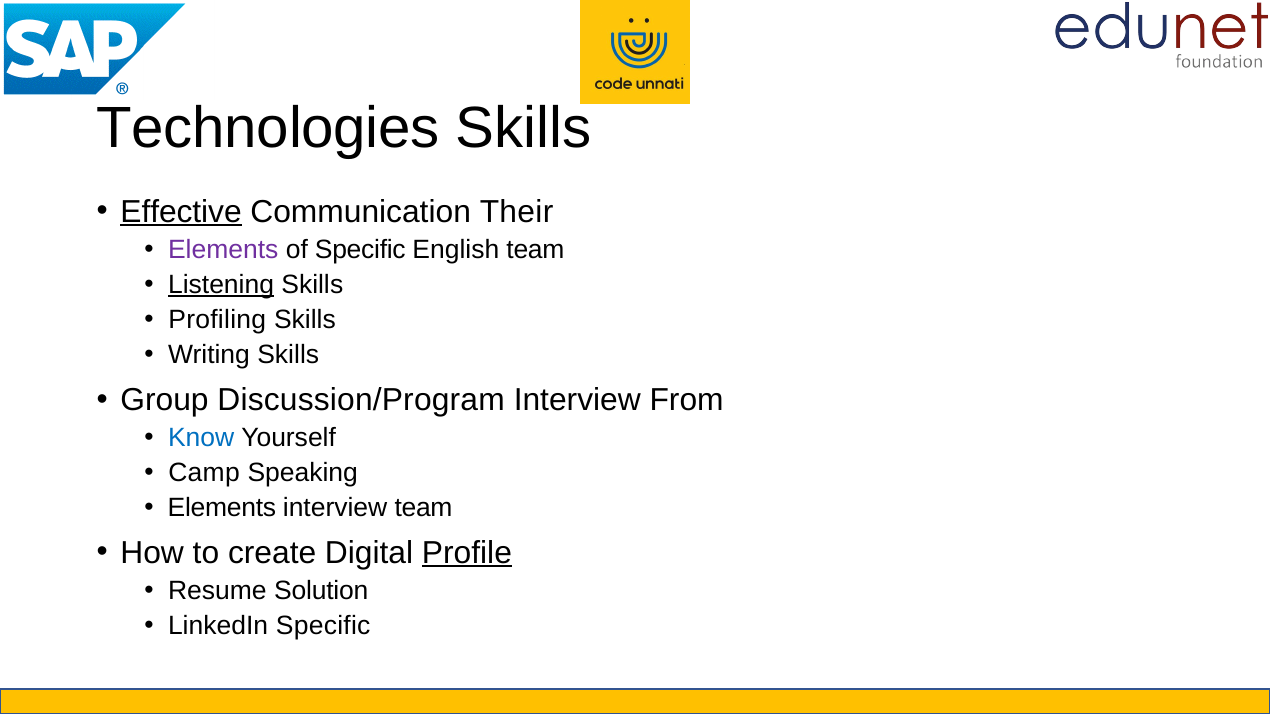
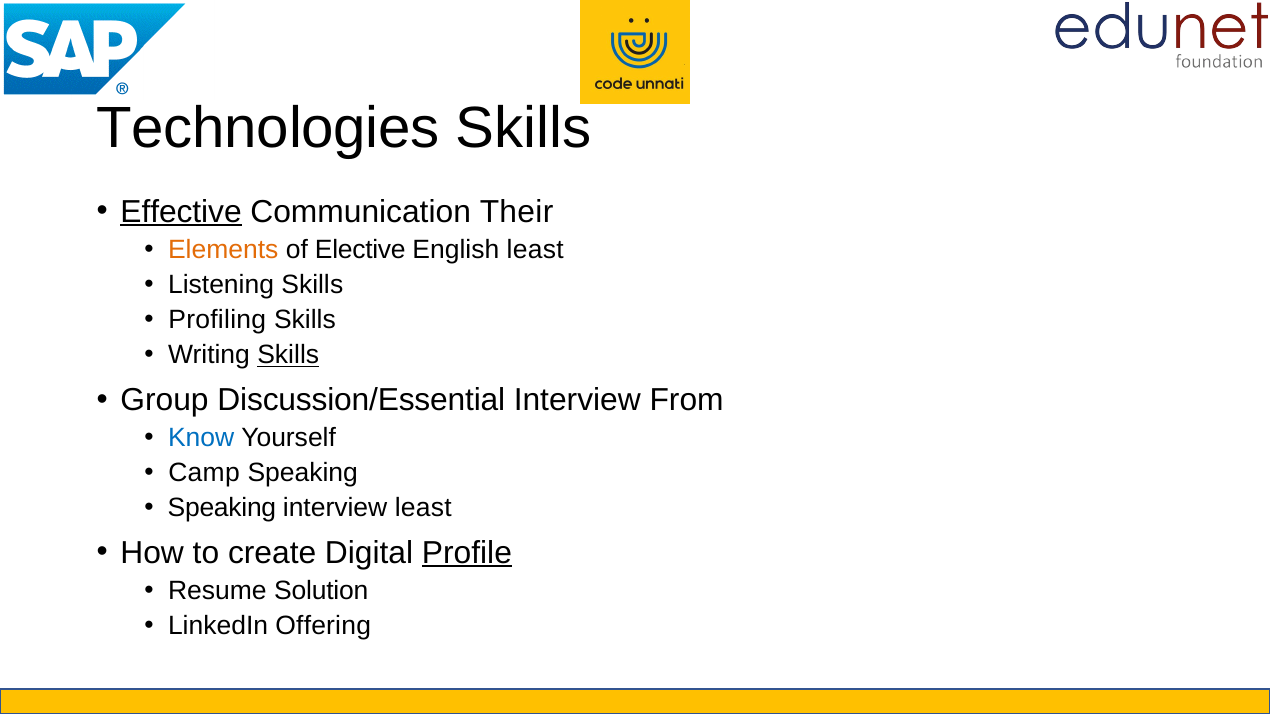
Elements colour: purple -> orange (223, 250)
of Specific: Specific -> Elective (360, 250)
English team: team -> least (535, 250)
Listening underline: present -> none (221, 285)
Skills underline: none -> present (288, 355)
Discussion/Program: Discussion/Program -> Discussion/Essential (361, 400)
Elements: Elements -> Speaking (222, 508)
interview team: team -> least (423, 508)
LinkedIn Specific: Specific -> Offering (323, 626)
